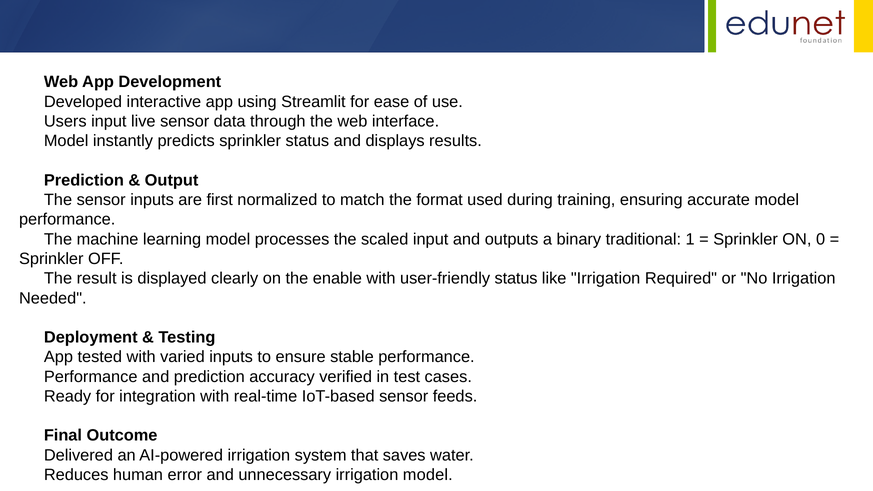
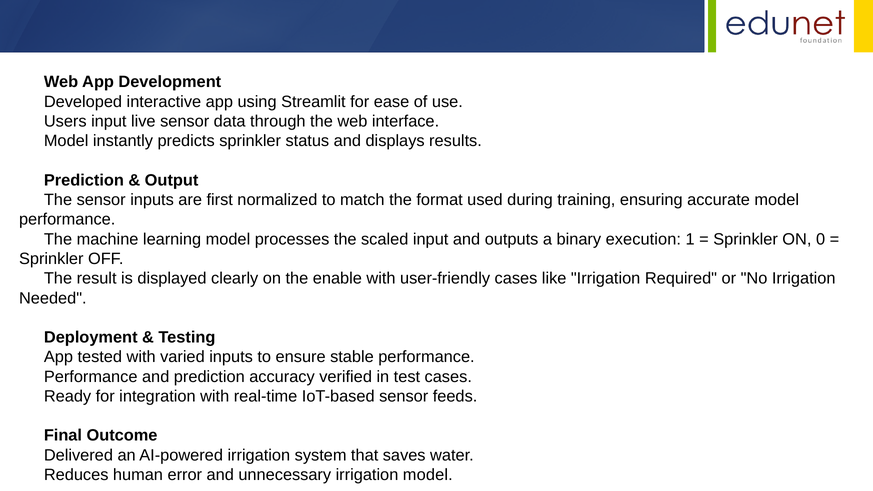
traditional: traditional -> execution (643, 239)
user-friendly status: status -> cases (516, 279)
